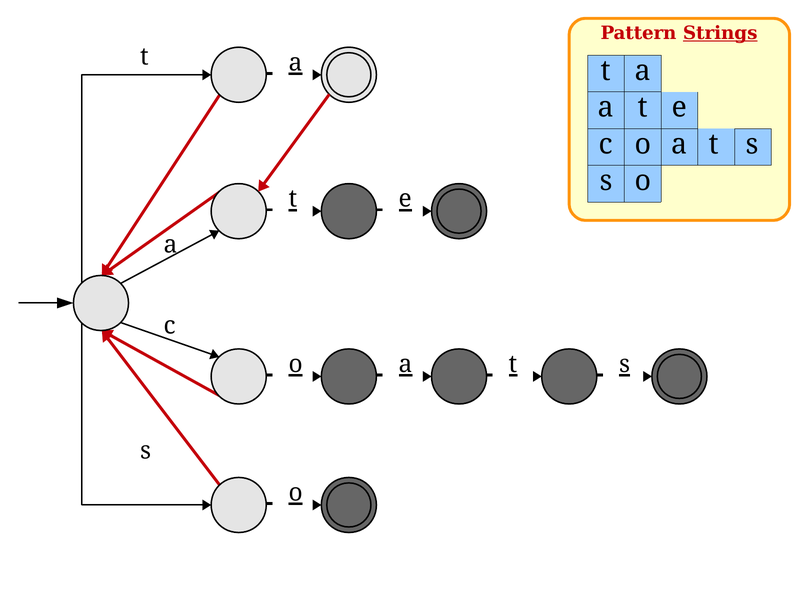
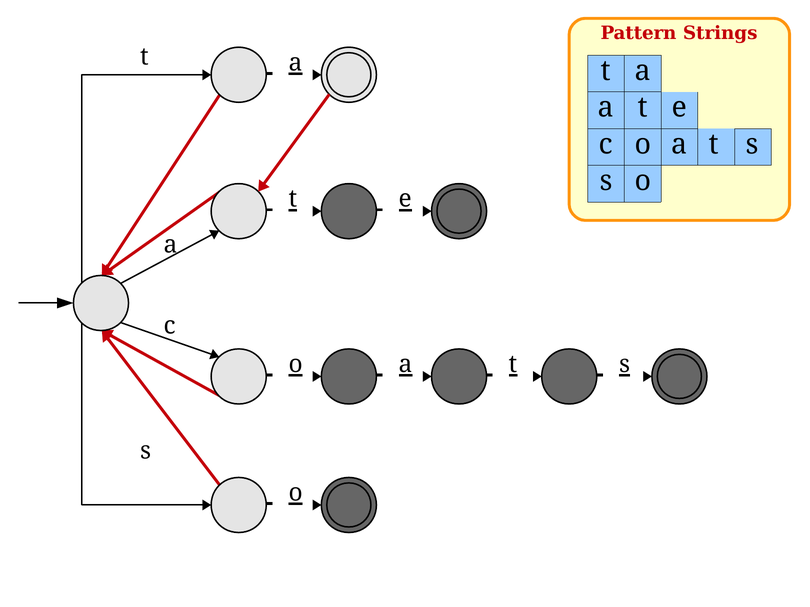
Strings underline: present -> none (720, 33)
